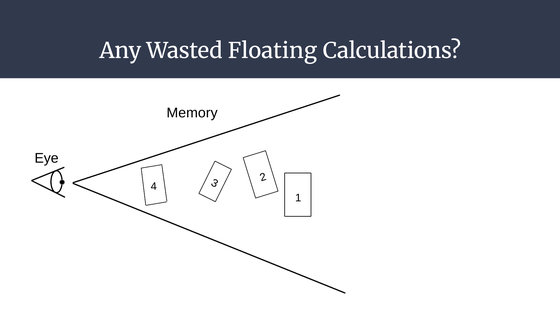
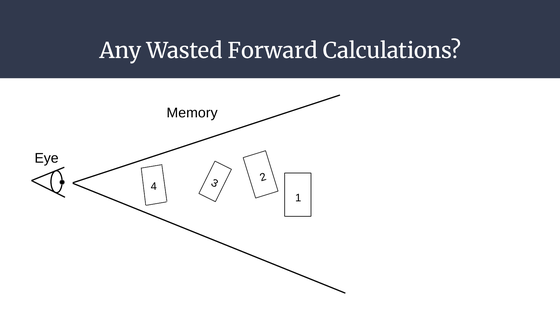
Floating: Floating -> Forward (272, 51)
